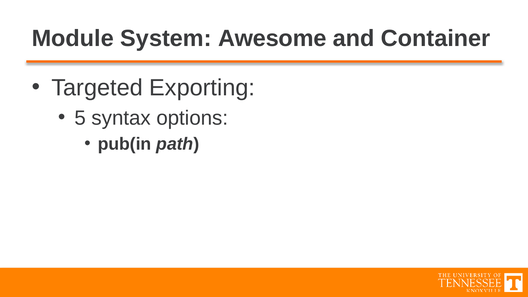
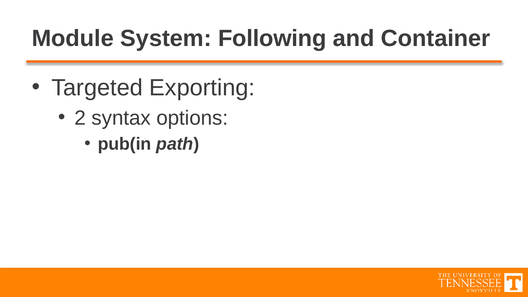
Awesome: Awesome -> Following (272, 38)
5: 5 -> 2 (80, 118)
